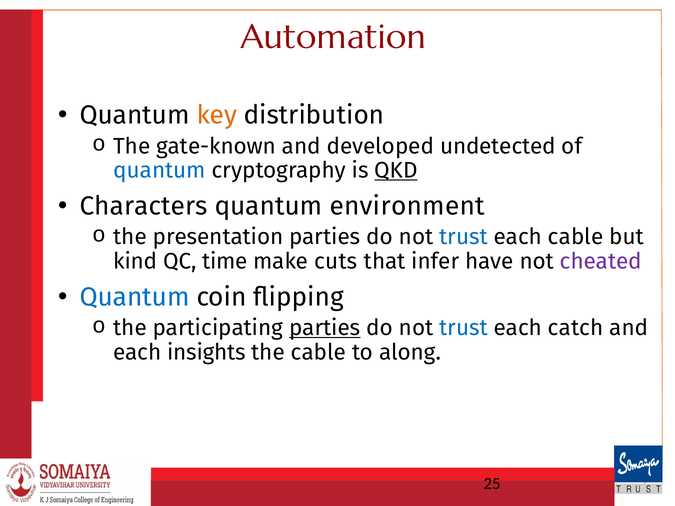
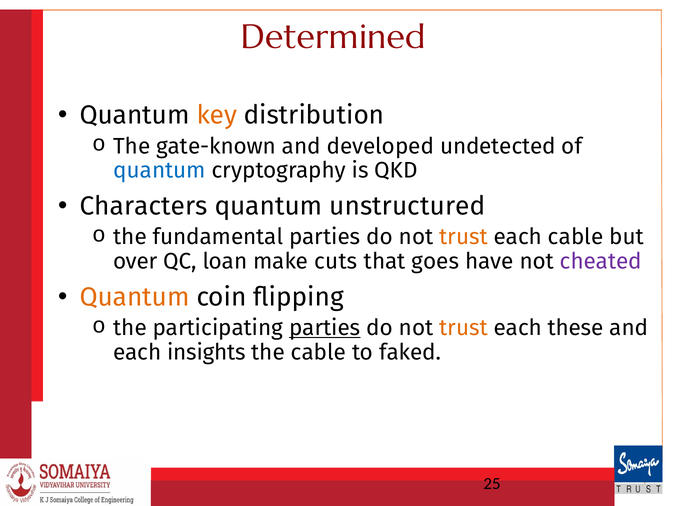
Automation: Automation -> Determined (333, 37)
QKD underline: present -> none (396, 170)
environment: environment -> unstructured (407, 206)
presentation: presentation -> fundamental (218, 237)
trust colour: blue -> orange (464, 237)
kind: kind -> over (135, 261)
time: time -> loan (225, 261)
infer: infer -> goes (435, 261)
Quantum colour: blue -> orange (135, 297)
trust colour: blue -> orange (464, 328)
catch: catch -> these (576, 328)
along: along -> faked (410, 352)
